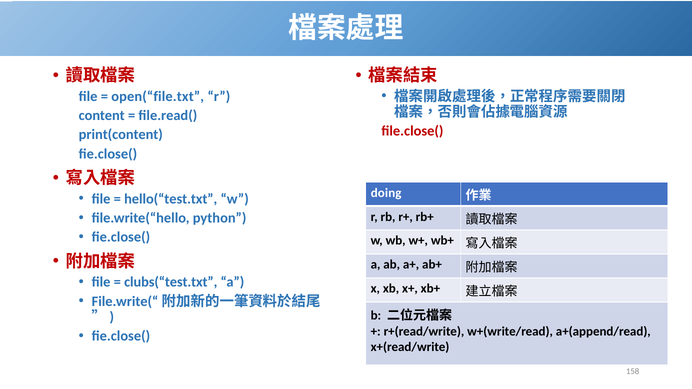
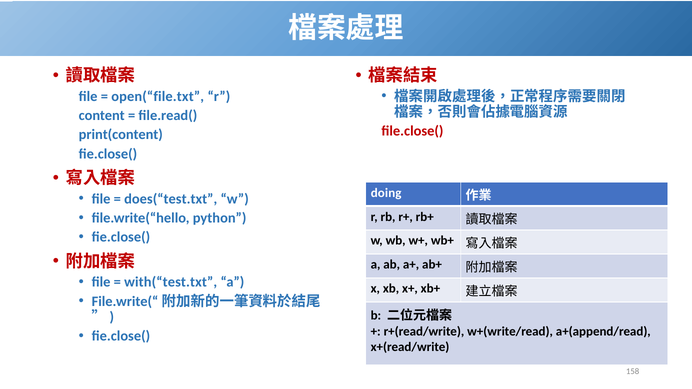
hello(“test.txt: hello(“test.txt -> does(“test.txt (171, 199)
clubs(“test.txt: clubs(“test.txt -> with(“test.txt (171, 282)
